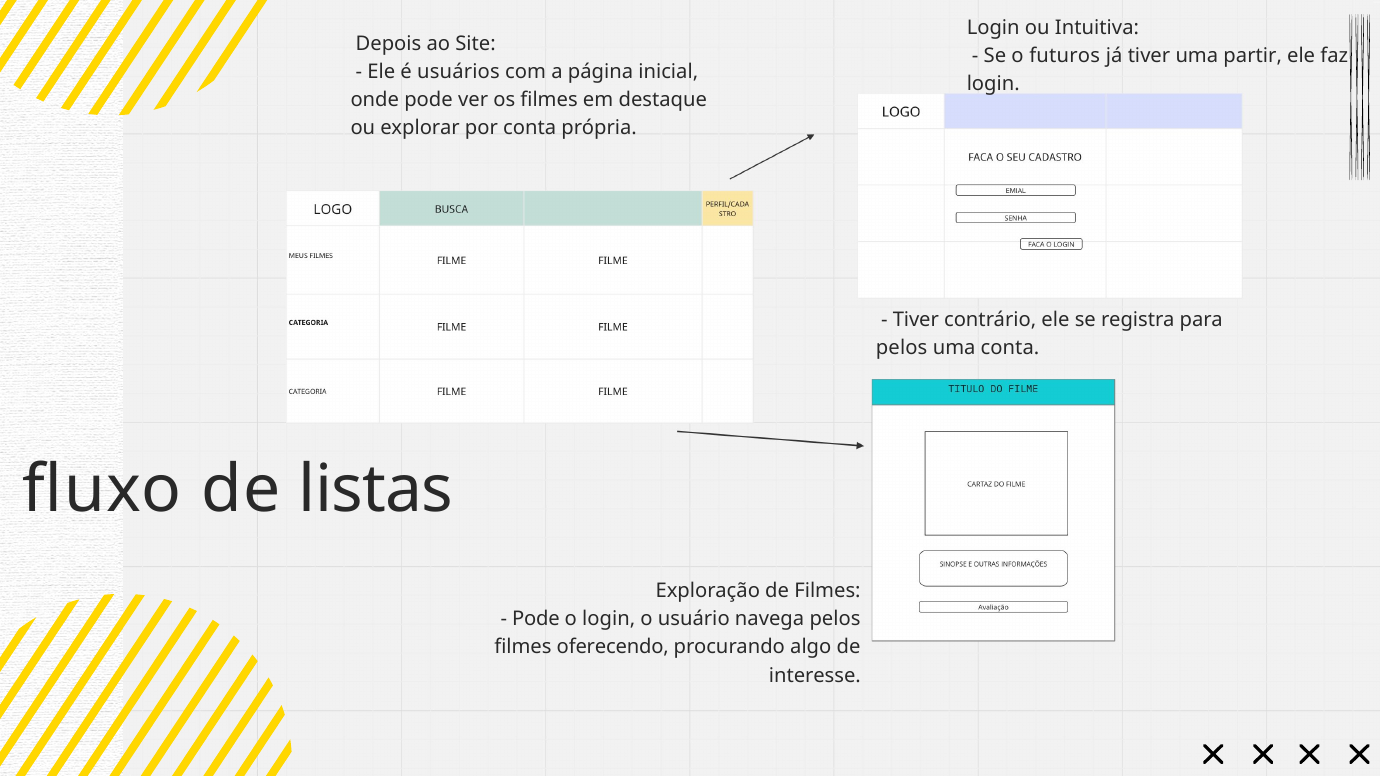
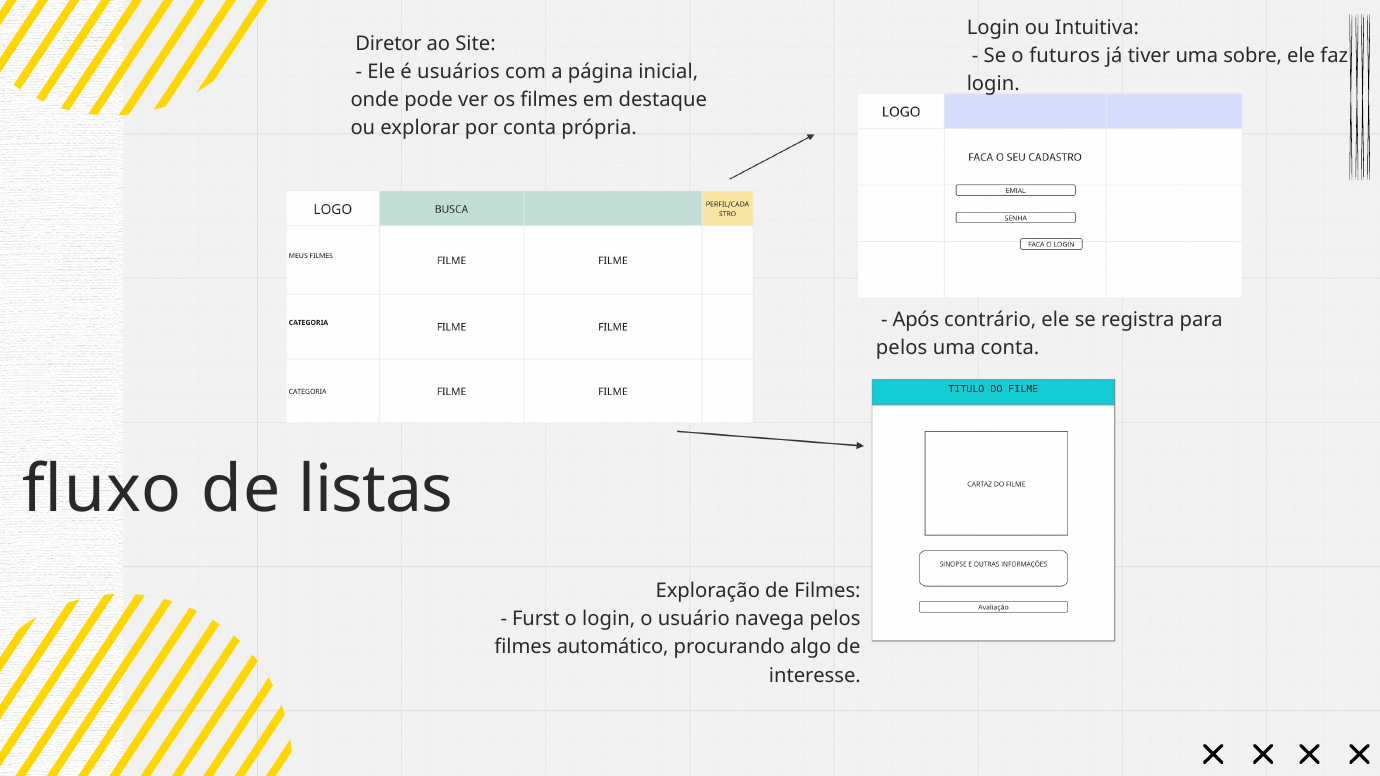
Depois: Depois -> Diretor (389, 43)
partir: partir -> sobre (1253, 56)
Tiver: Tiver -> Após (916, 320)
Pode: Pode -> Furst (536, 619)
oferecendo: oferecendo -> automático (613, 647)
